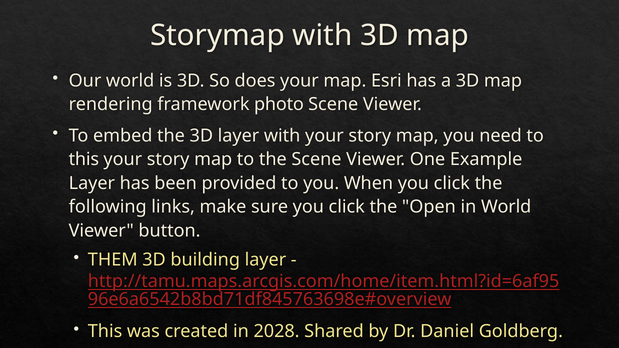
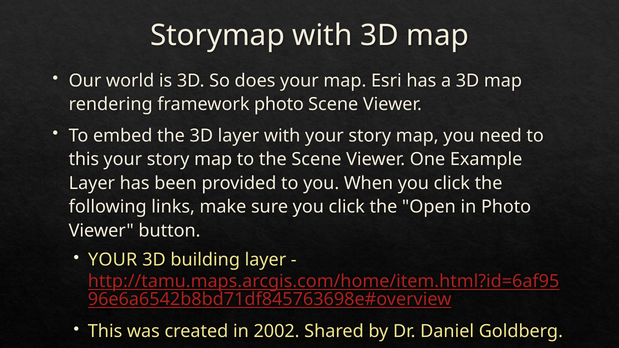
in World: World -> Photo (506, 207)
THEM: THEM -> YOUR (113, 260)
2028: 2028 -> 2002 (277, 332)
